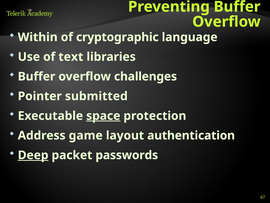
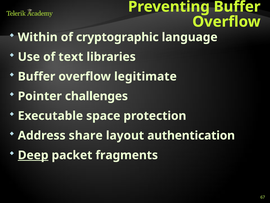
challenges: challenges -> legitimate (145, 76)
submitted: submitted -> challenges (96, 96)
space underline: present -> none (103, 116)
game: game -> share (86, 135)
passwords: passwords -> fragments (127, 155)
